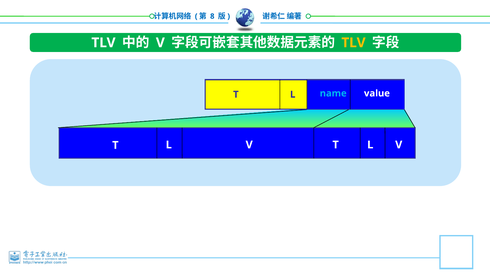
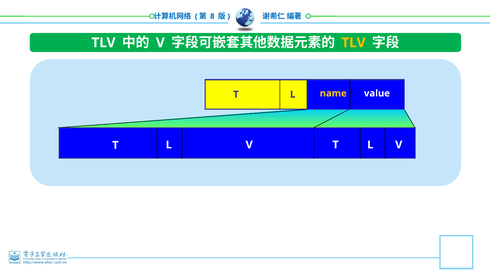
name colour: light blue -> yellow (333, 93)
